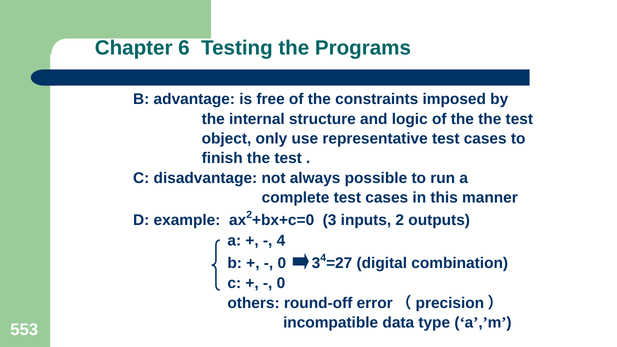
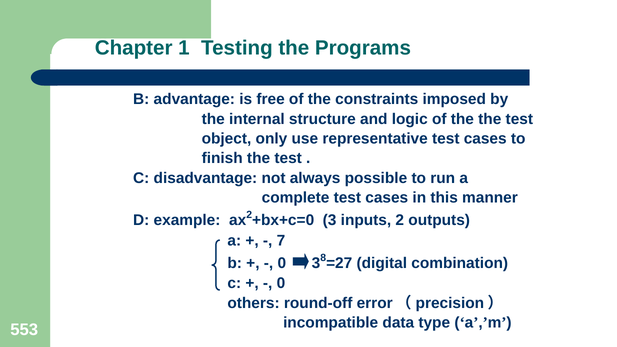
6: 6 -> 1 (184, 48)
4: 4 -> 7 (281, 241)
3 4: 4 -> 8 (323, 258)
